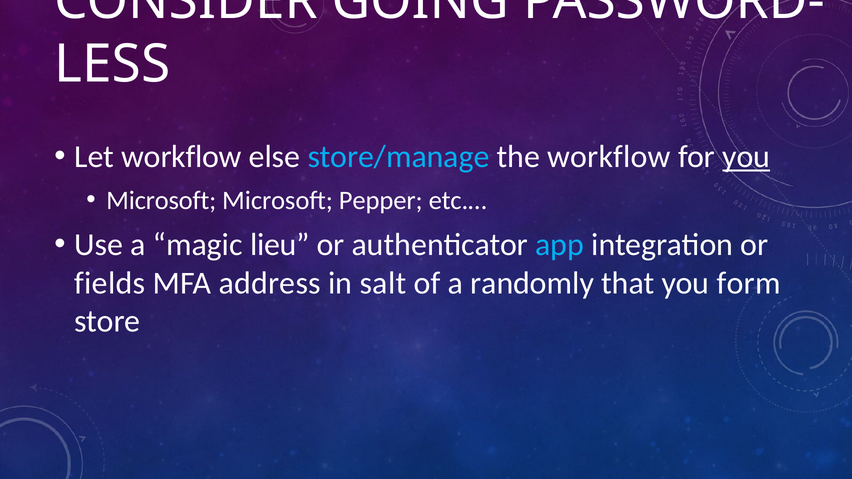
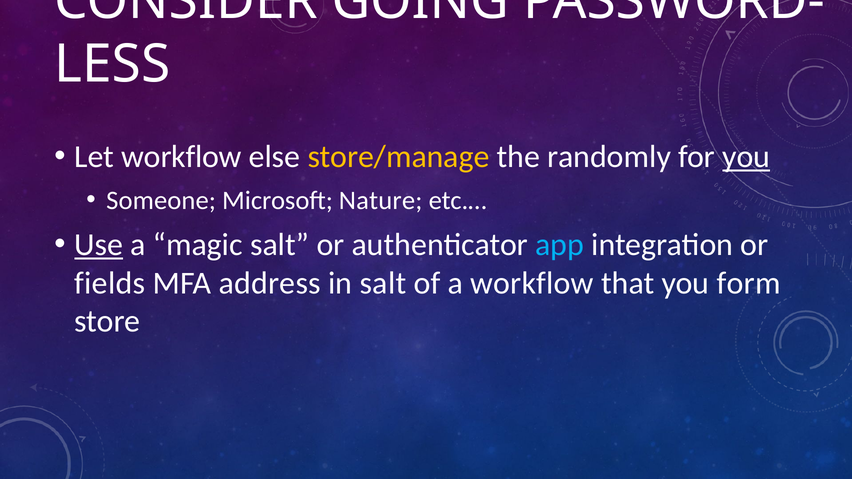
store/manage colour: light blue -> yellow (398, 157)
the workflow: workflow -> randomly (609, 157)
Microsoft: Microsoft -> Someone (161, 200)
Pepper: Pepper -> Nature (381, 200)
Use underline: none -> present (99, 245)
magic lieu: lieu -> salt (280, 245)
a randomly: randomly -> workflow (532, 283)
